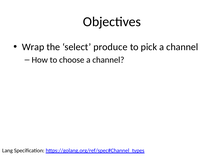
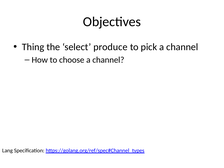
Wrap: Wrap -> Thing (33, 47)
